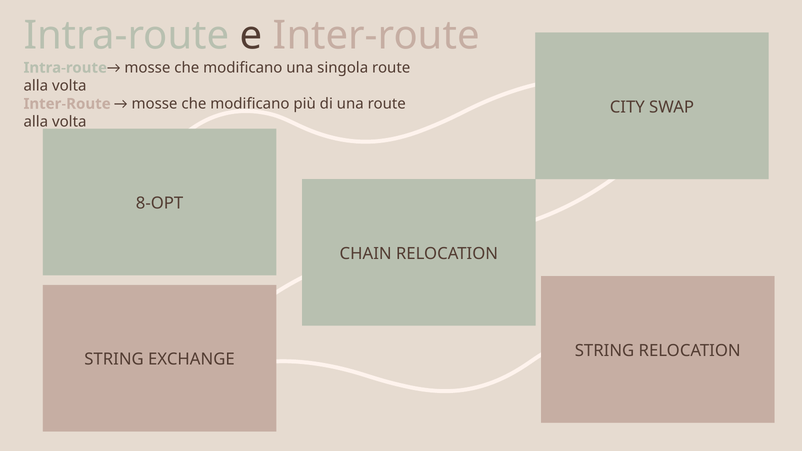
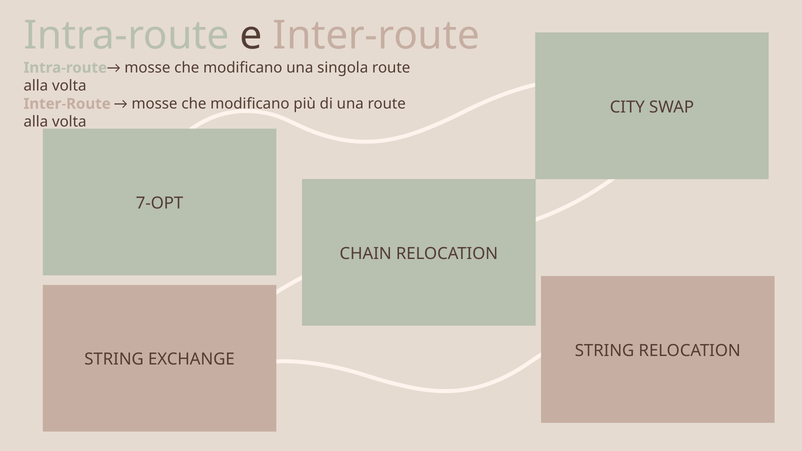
8-OPT: 8-OPT -> 7-OPT (160, 203)
